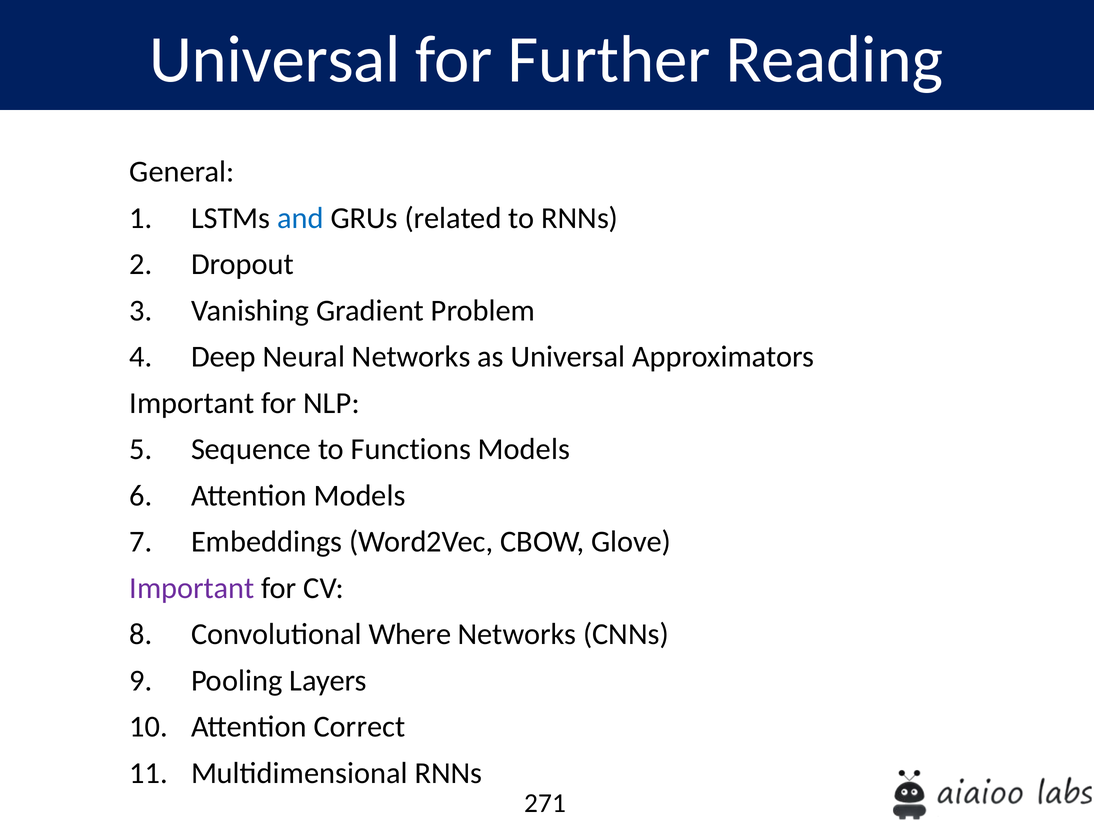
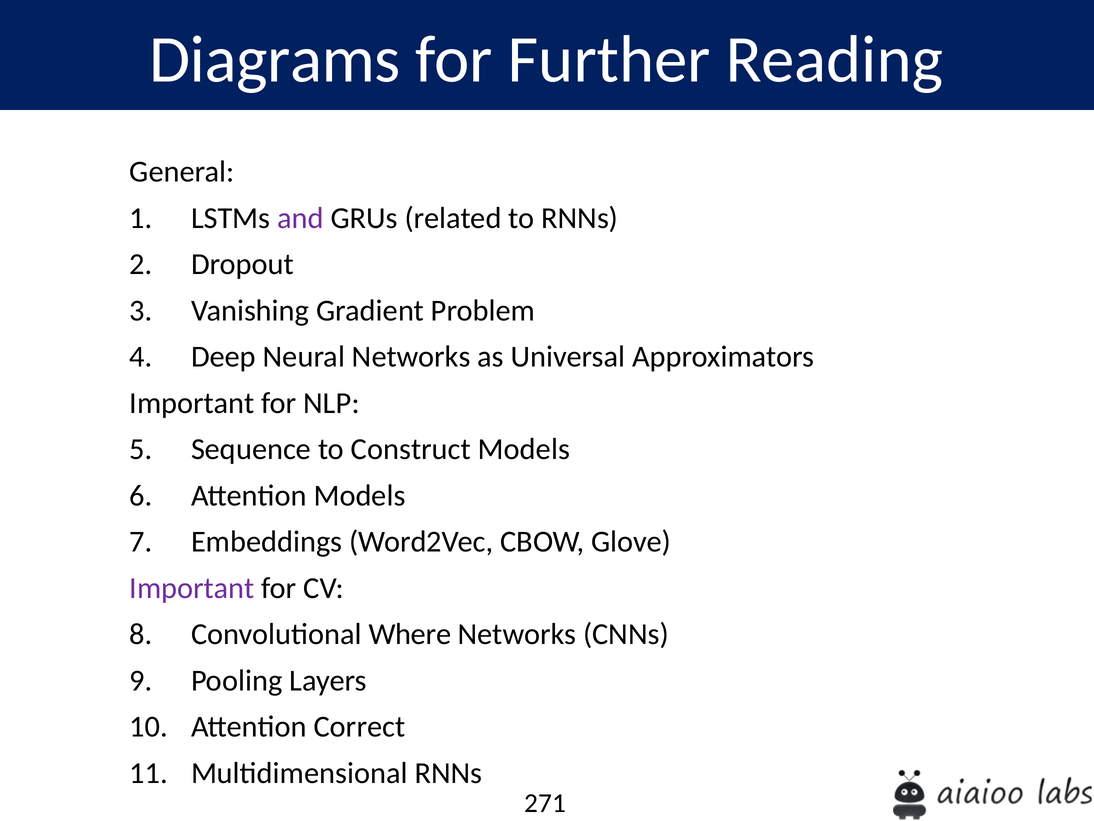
Universal: Universal -> Diagrams (275, 60)
and colour: blue -> purple (300, 218)
Functions: Functions -> Construct (411, 449)
